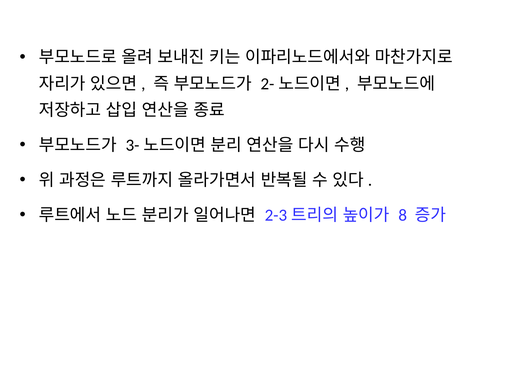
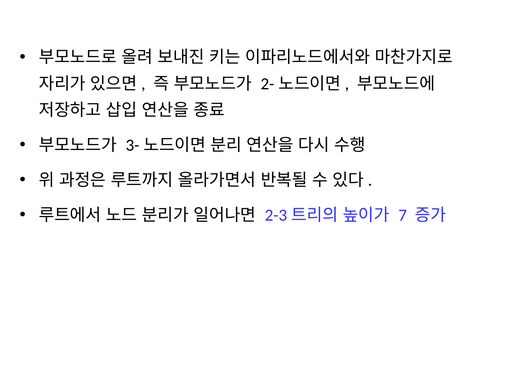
8: 8 -> 7 (403, 215)
